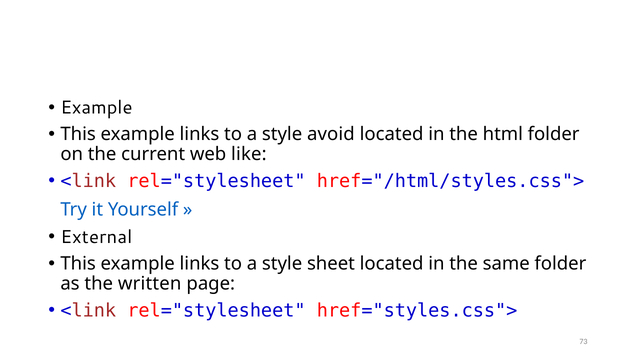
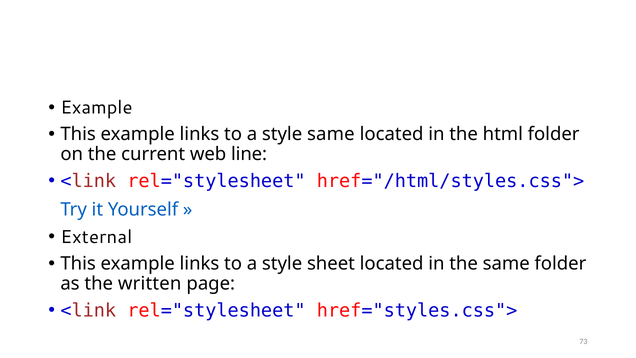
style avoid: avoid -> same (331, 134)
like: like -> line (249, 154)
